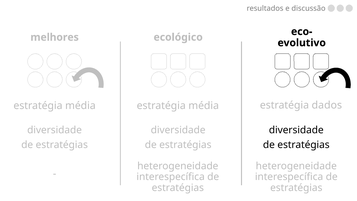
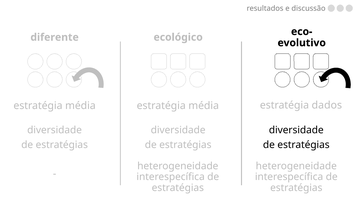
melhores: melhores -> diferente (55, 37)
